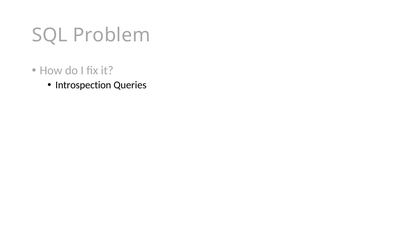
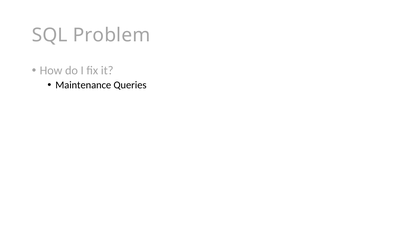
Introspection: Introspection -> Maintenance (83, 85)
